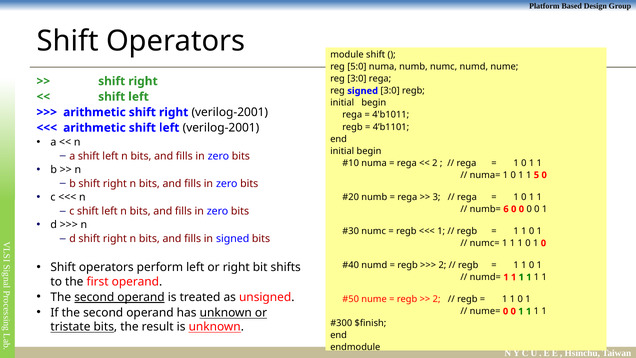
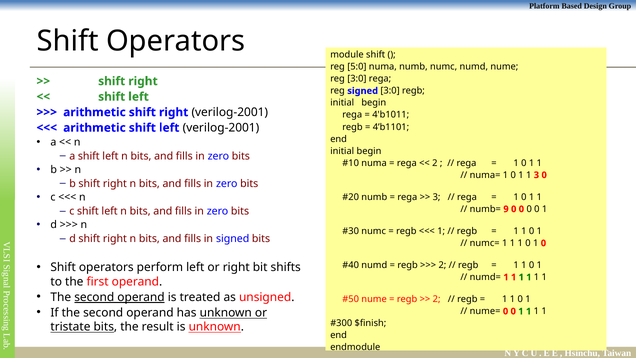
1 5: 5 -> 3 (536, 175)
6: 6 -> 9 (506, 209)
